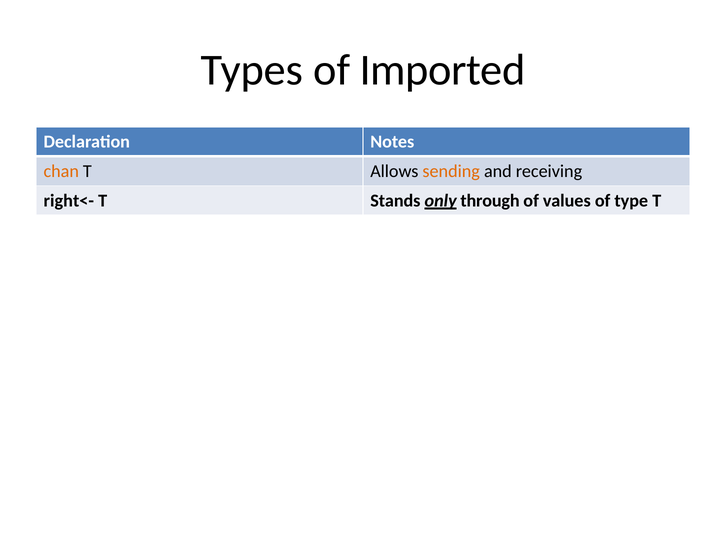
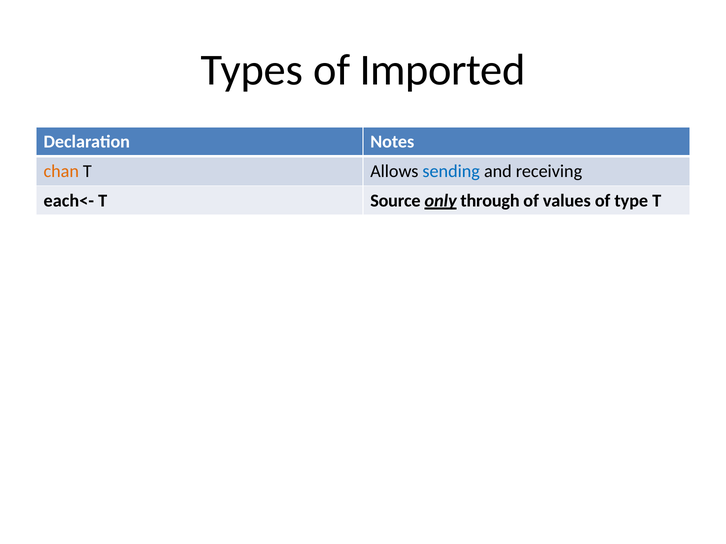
sending colour: orange -> blue (451, 171)
right<-: right<- -> each<- (69, 201)
Stands: Stands -> Source (395, 201)
